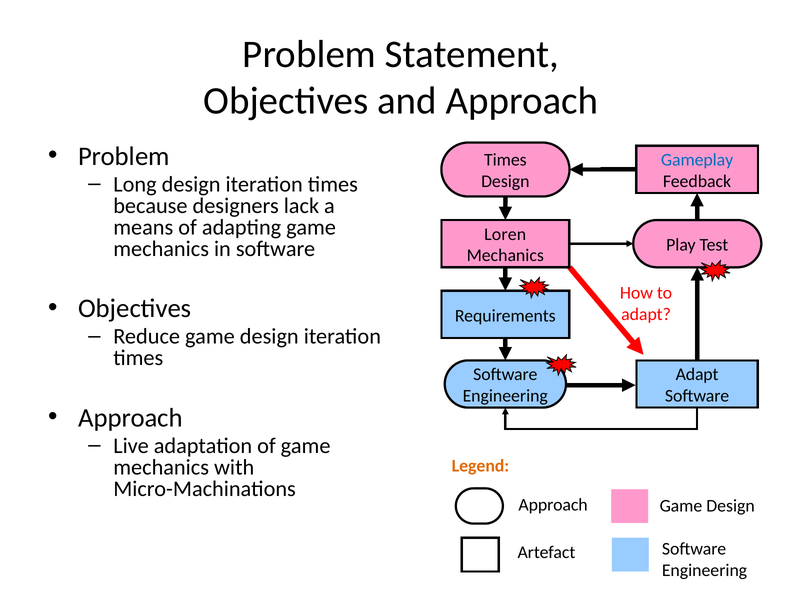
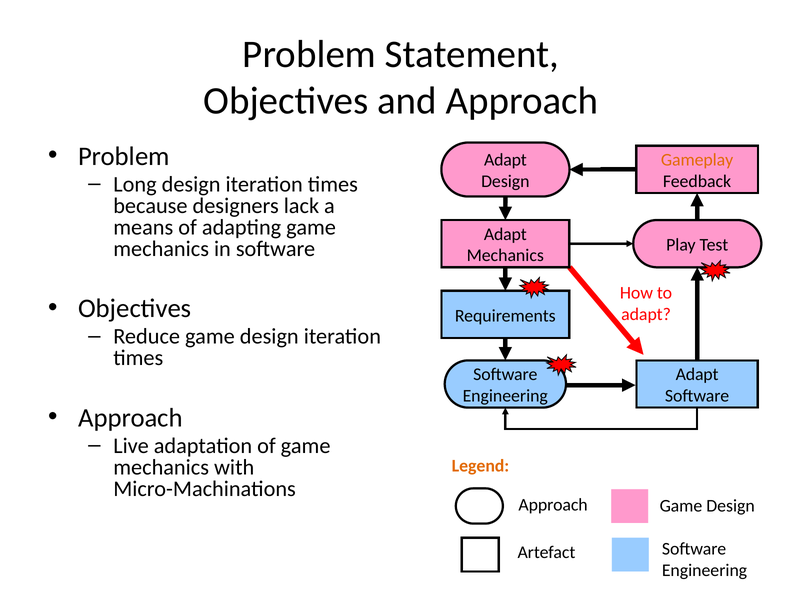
Gameplay colour: blue -> orange (697, 160)
Times: Times -> Adapt (505, 160)
Loren: Loren -> Adapt (505, 234)
